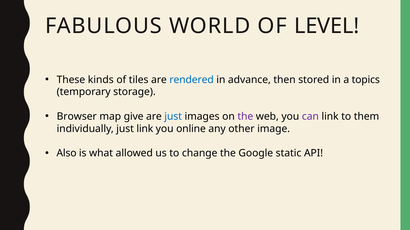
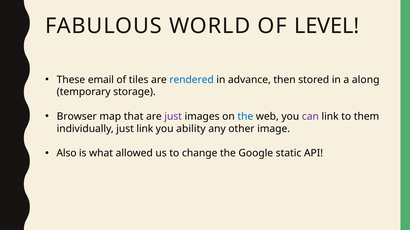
kinds: kinds -> email (101, 80)
topics: topics -> along (366, 80)
give: give -> that (134, 117)
just colour: blue -> purple (173, 117)
the colour: purple -> blue (245, 117)
online: online -> ability (191, 129)
